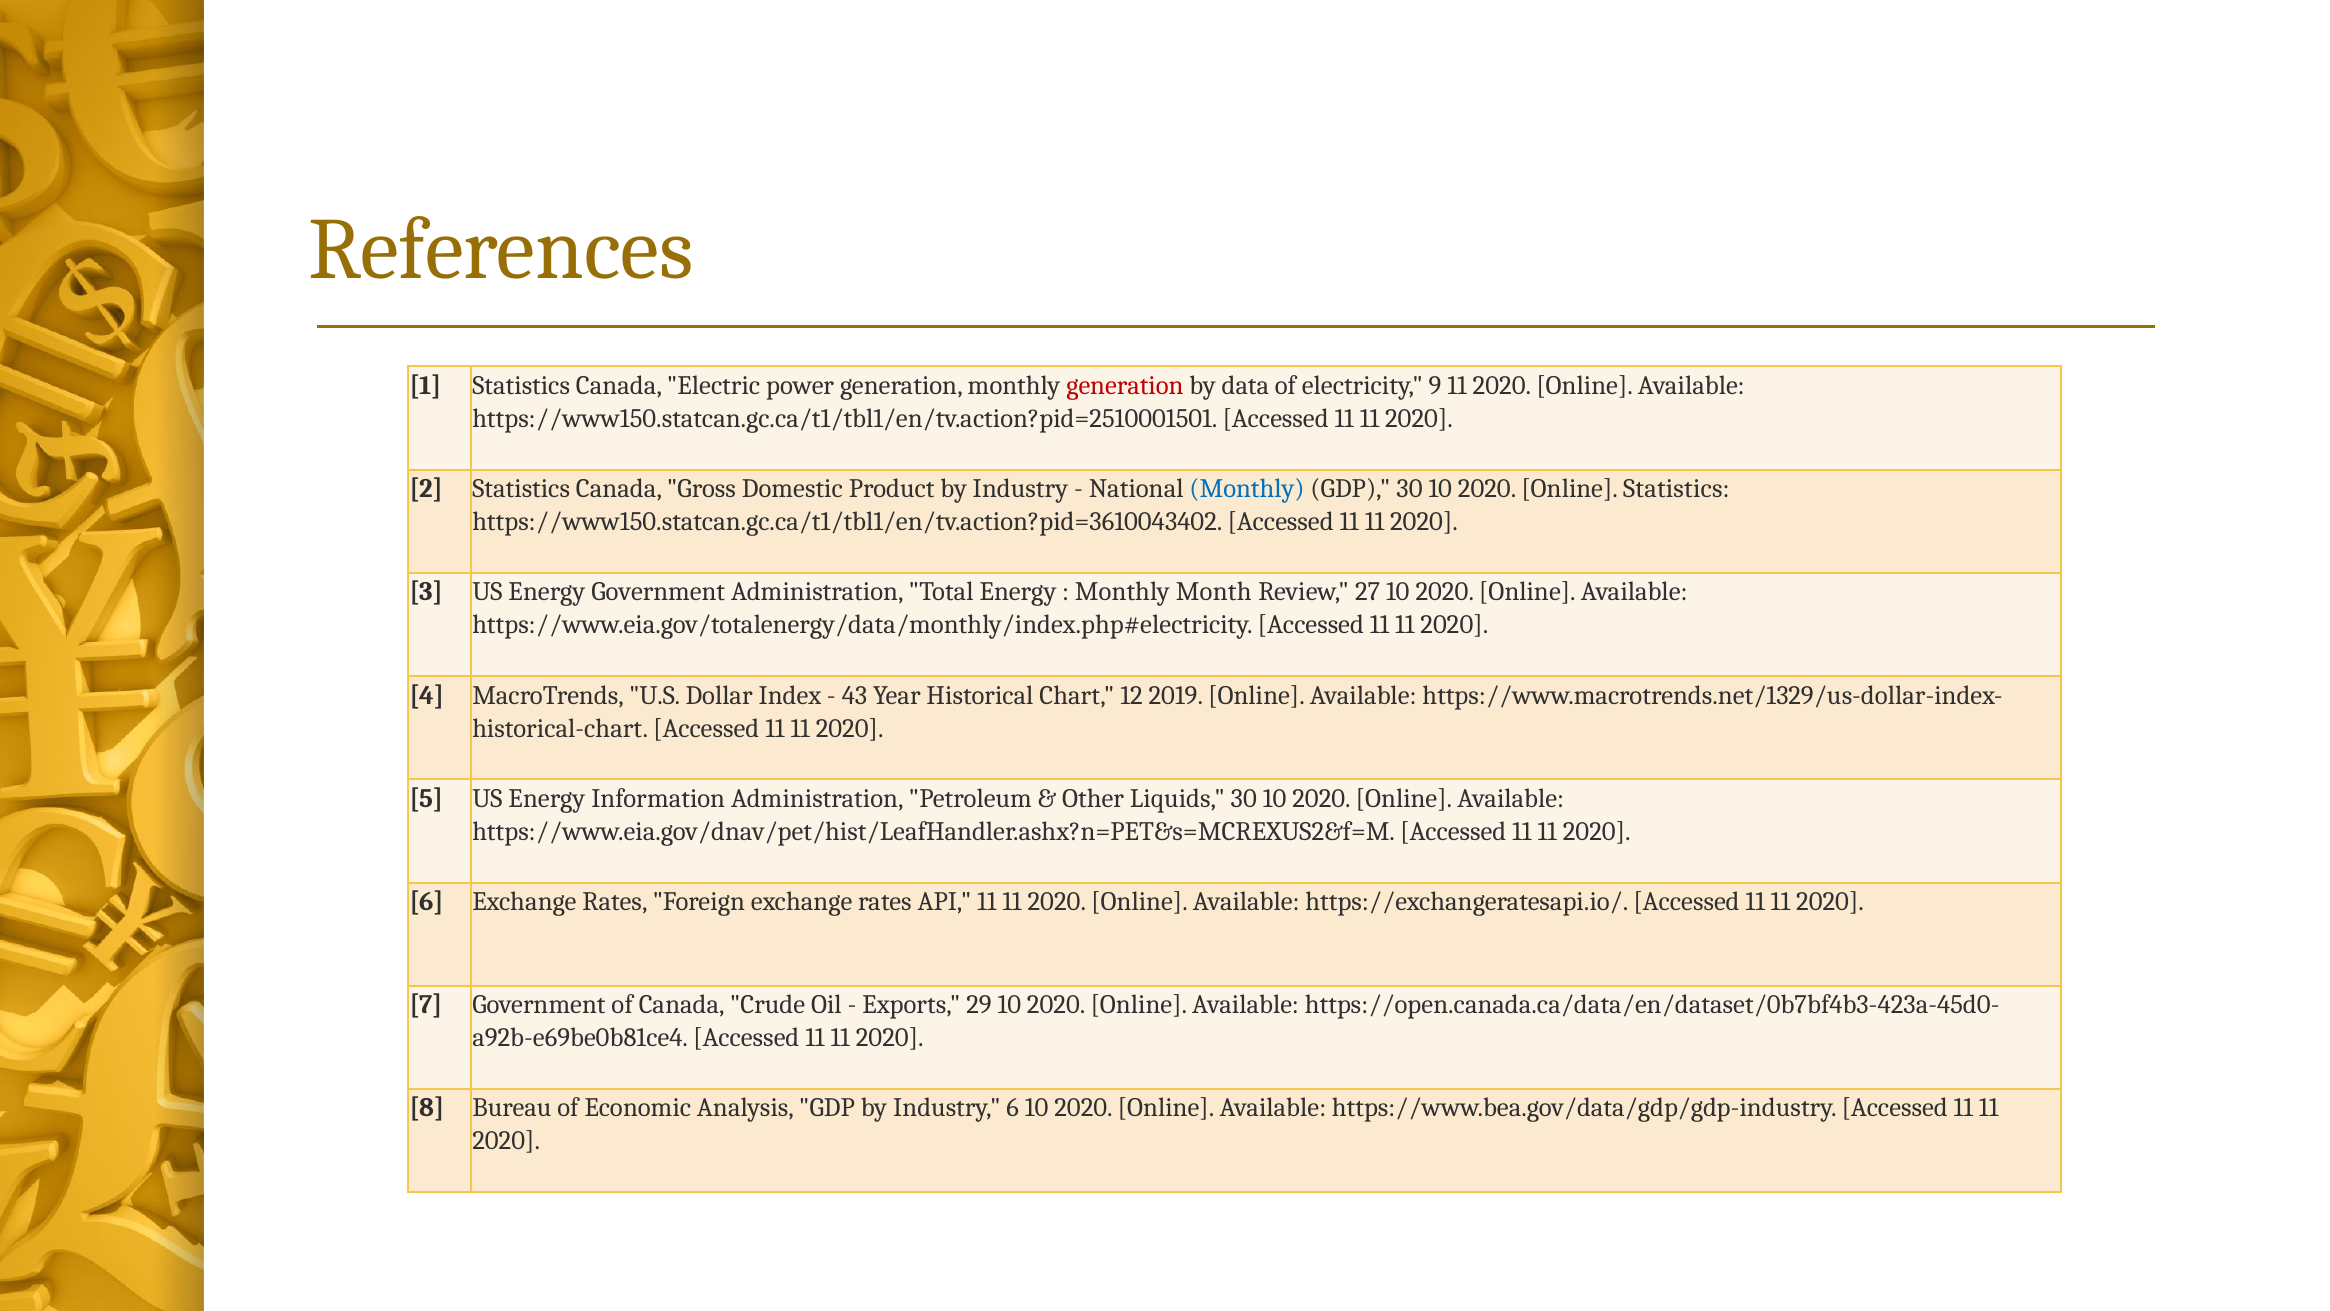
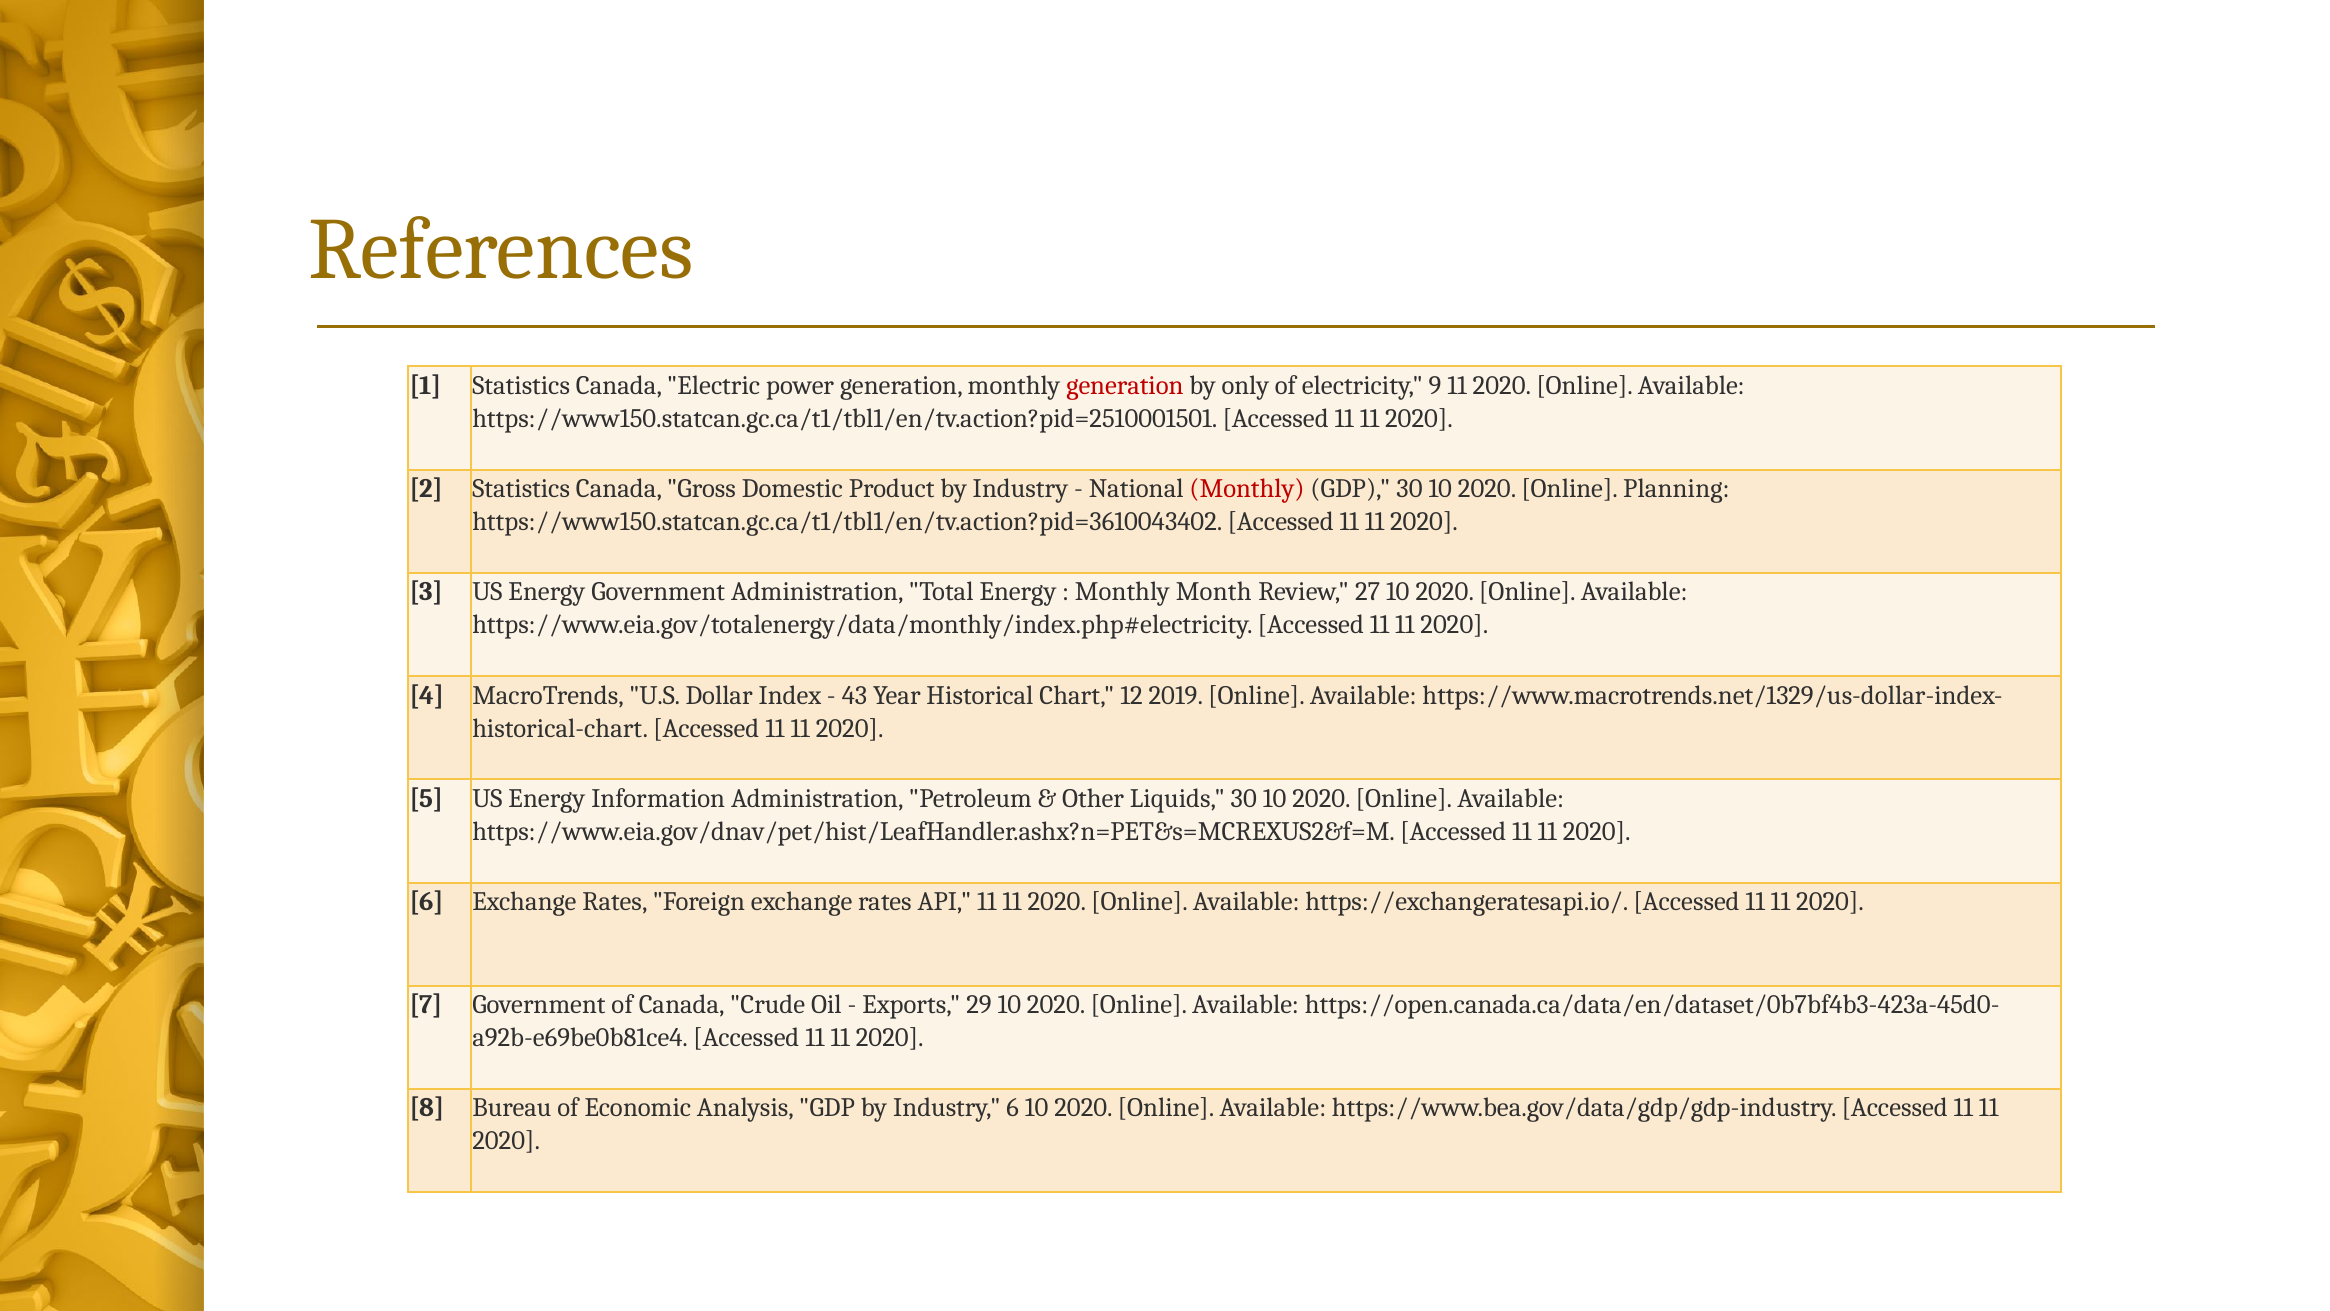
data: data -> only (1245, 386)
Monthly colour: blue -> red (1247, 489)
Online Statistics: Statistics -> Planning (1676, 489)
